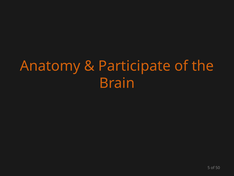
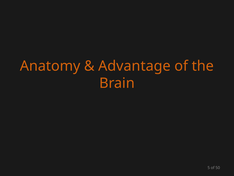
Participate: Participate -> Advantage (134, 66)
